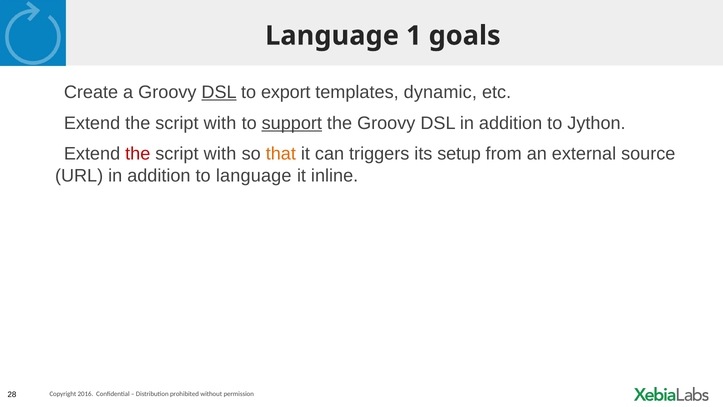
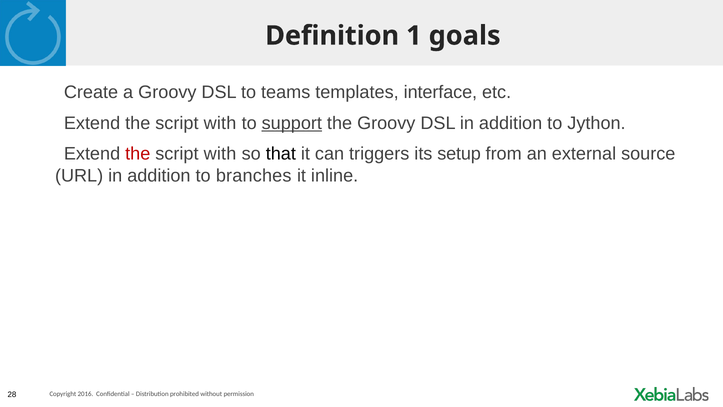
Language: Language -> Definition (332, 36)
DSL underline: present -> none (219, 92)
export: export -> teams (286, 92)
dynamic: dynamic -> interface (440, 92)
that colour: orange -> black (281, 154)
to language: language -> branches (254, 175)
